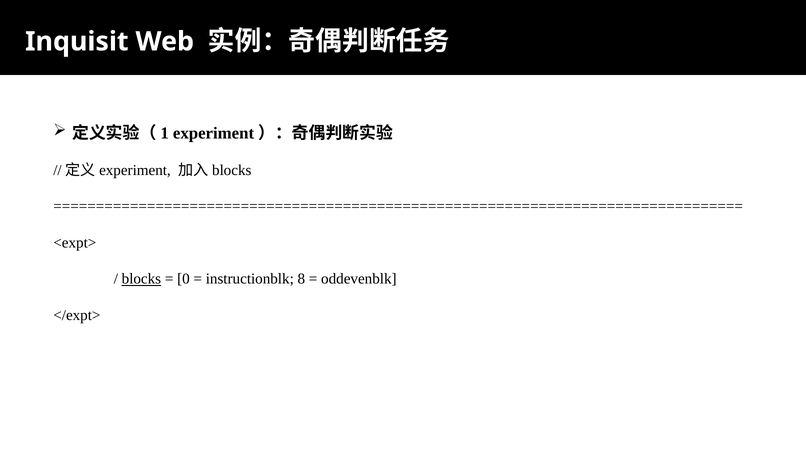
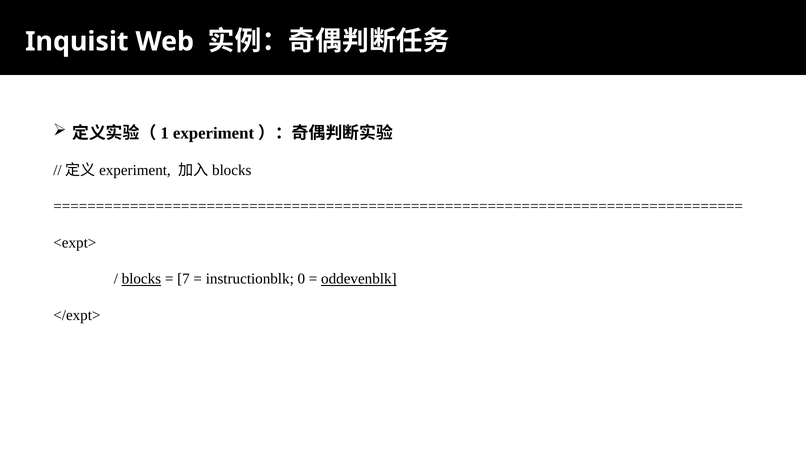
0: 0 -> 7 (183, 279)
8: 8 -> 0 (301, 279)
oddevenblk underline: none -> present (359, 279)
